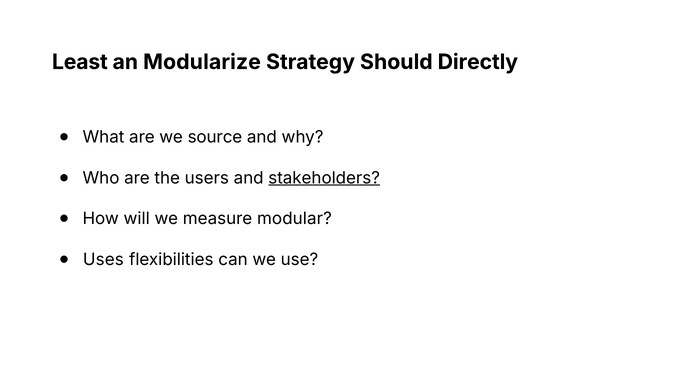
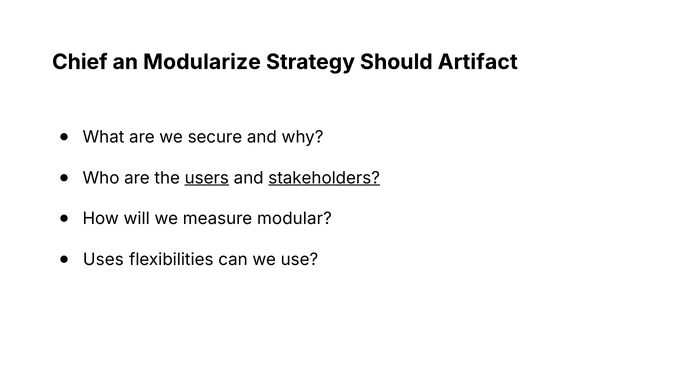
Least: Least -> Chief (80, 62)
Directly: Directly -> Artifact (478, 62)
source: source -> secure (215, 137)
users underline: none -> present (207, 178)
